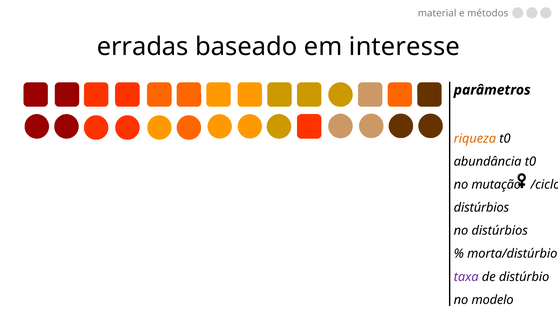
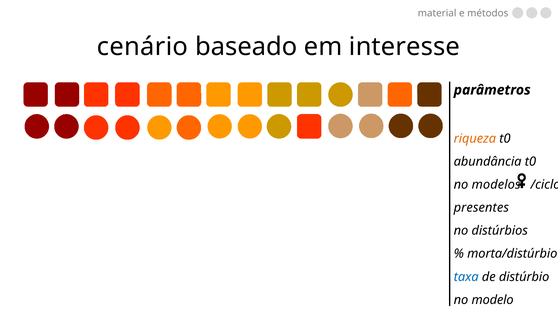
erradas: erradas -> cenário (142, 47)
mutação: mutação -> modelos (496, 185)
distúrbios: distúrbios -> presentes (481, 208)
taxa colour: purple -> blue (466, 277)
